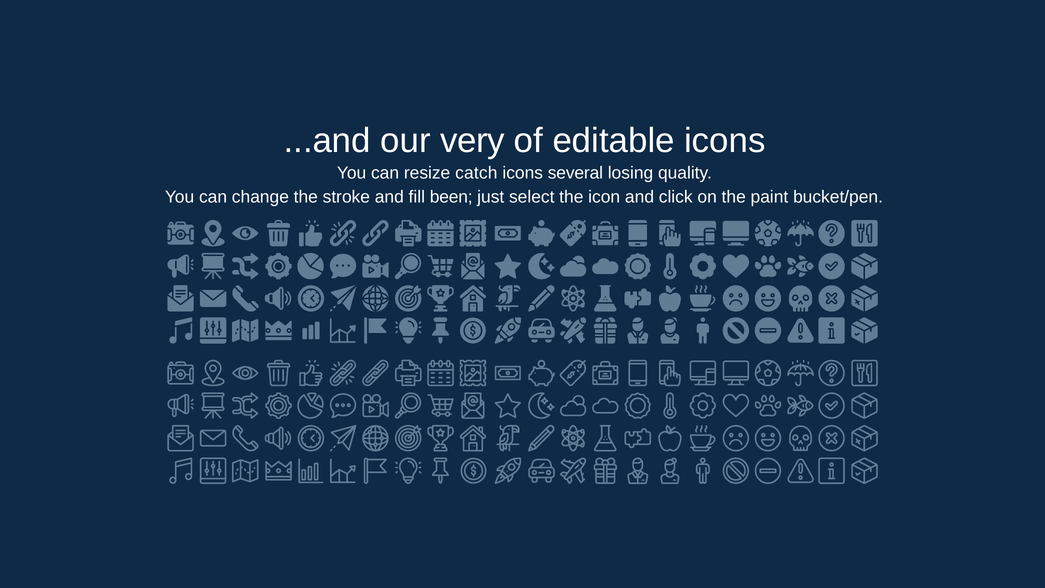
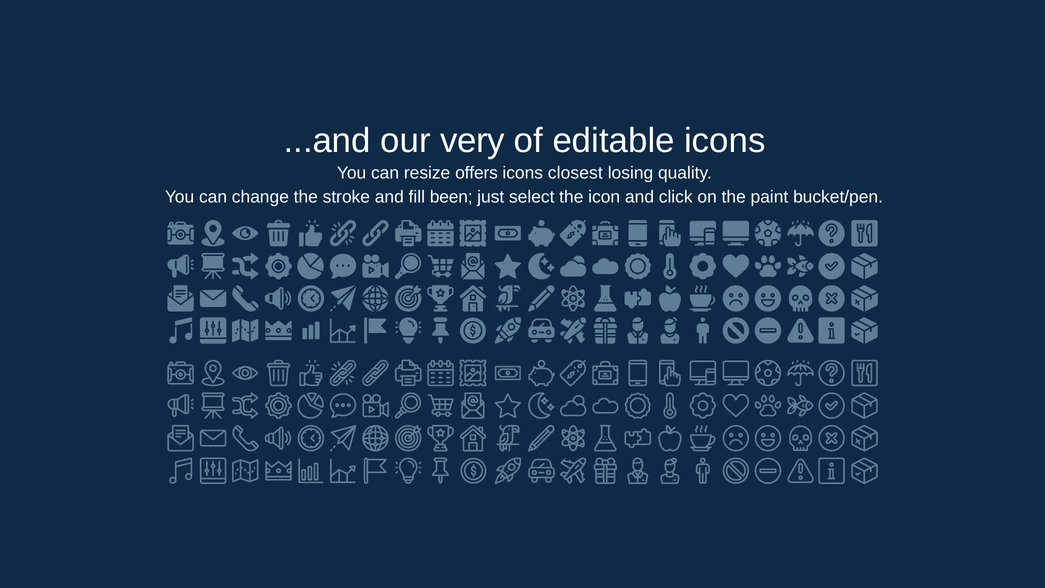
catch: catch -> offers (477, 173)
several: several -> closest (575, 173)
